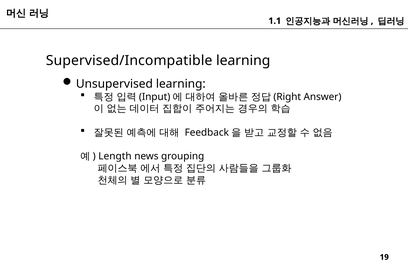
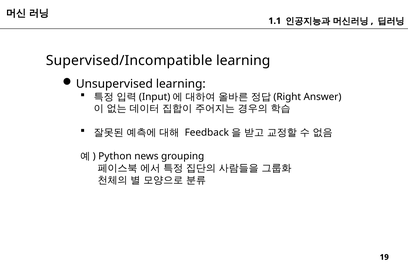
Length: Length -> Python (115, 156)
